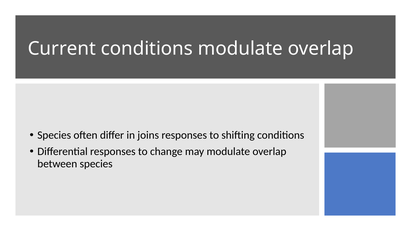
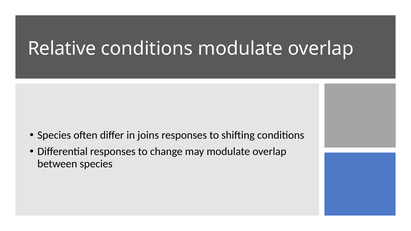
Current: Current -> Relative (62, 49)
